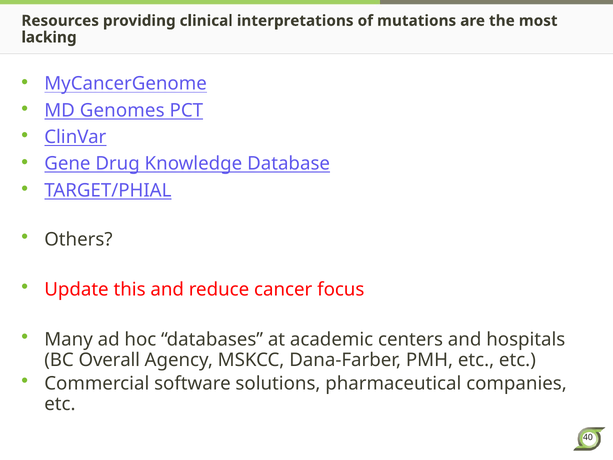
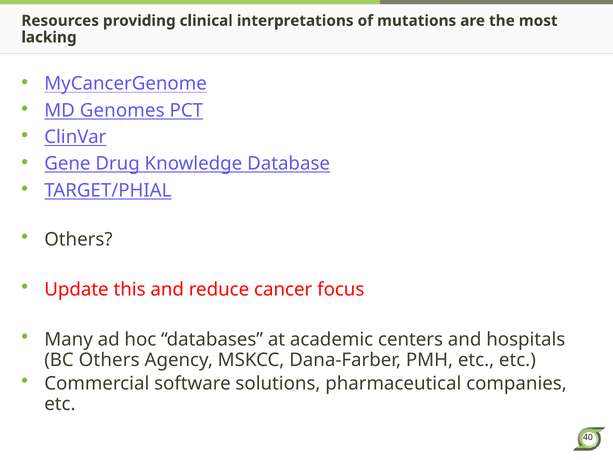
BC Overall: Overall -> Others (109, 360)
